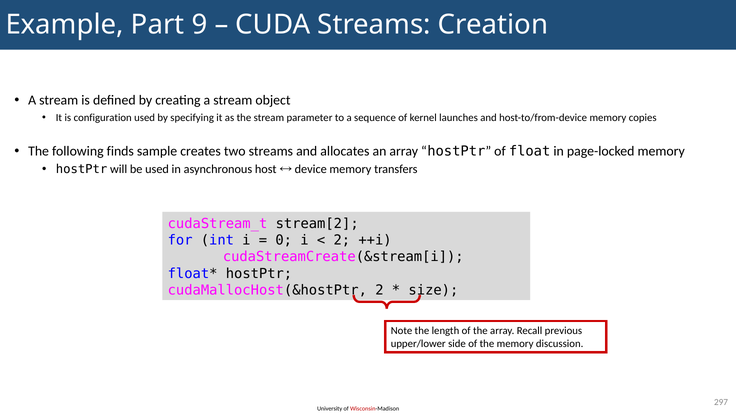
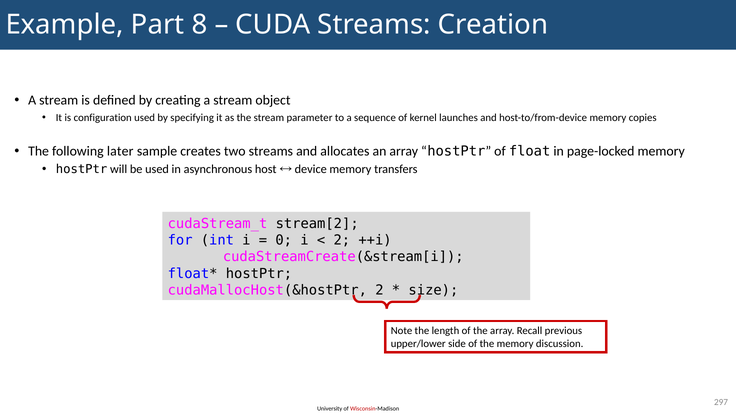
9: 9 -> 8 (199, 25)
finds: finds -> later (120, 151)
